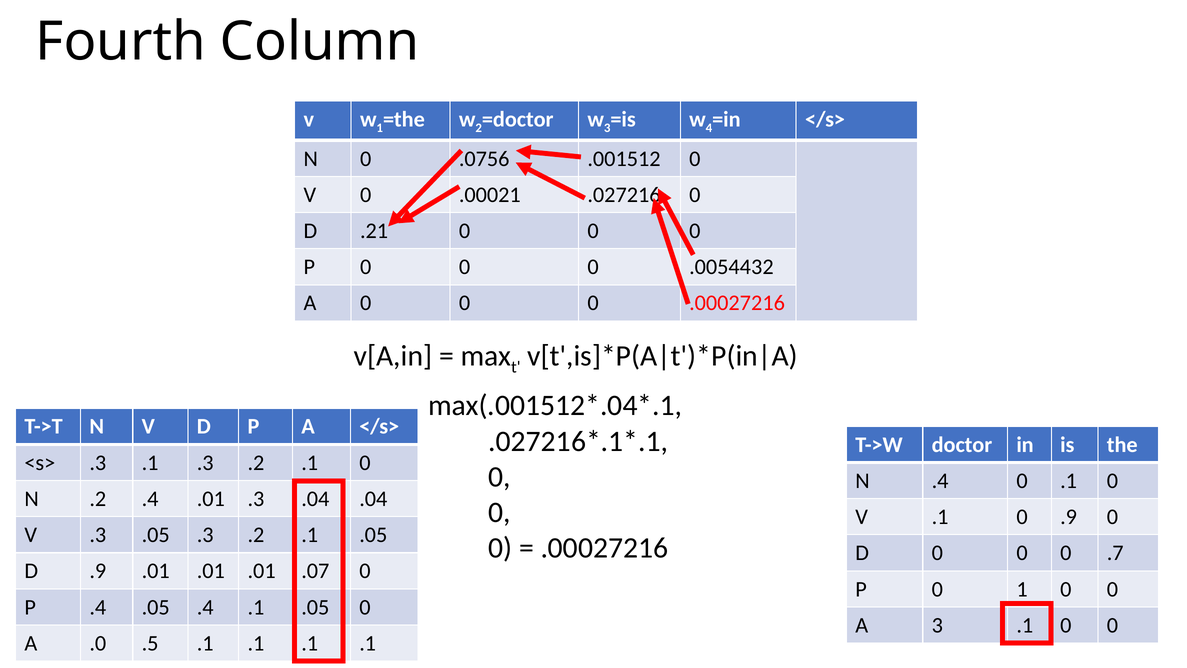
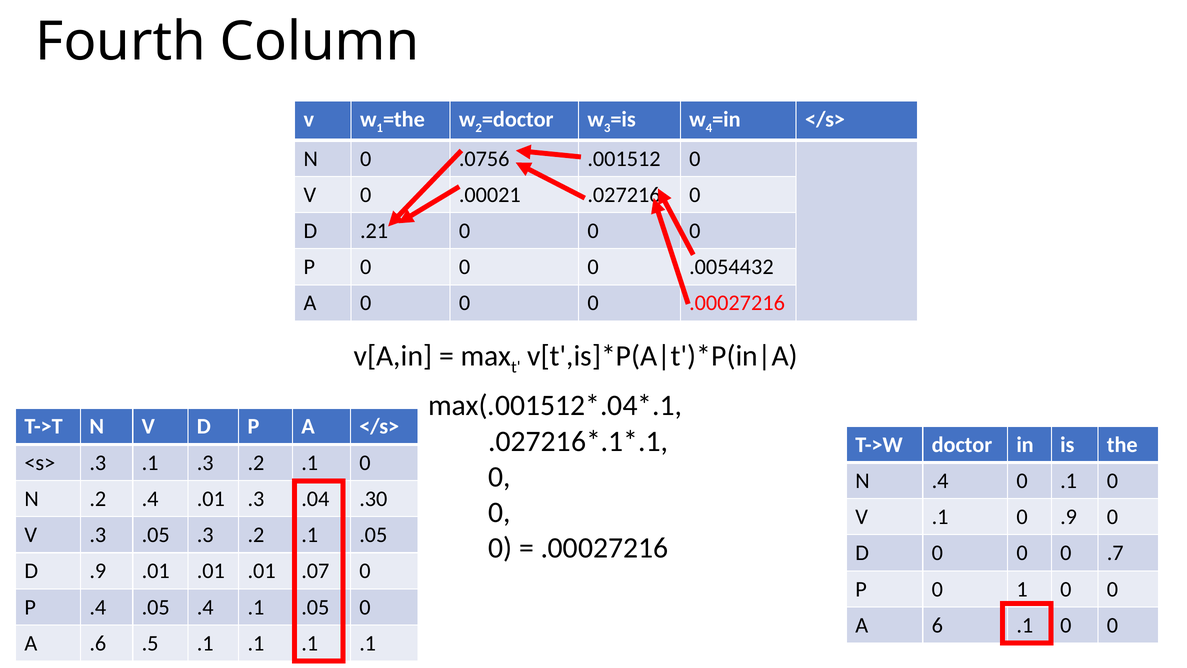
.04 .04: .04 -> .30 (373, 499)
A 3: 3 -> 6 (937, 625)
.0: .0 -> .6 (98, 643)
